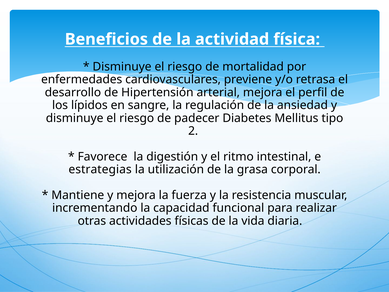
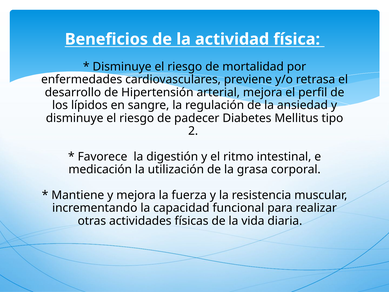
estrategias: estrategias -> medicación (100, 169)
